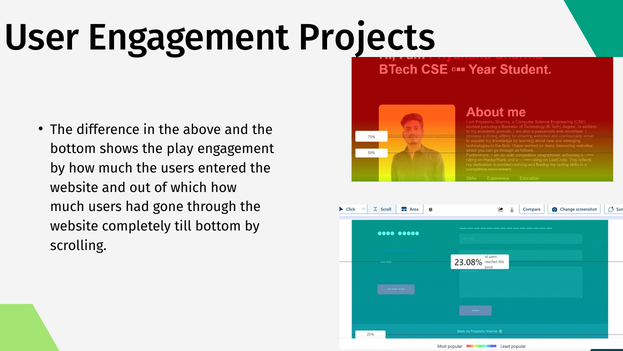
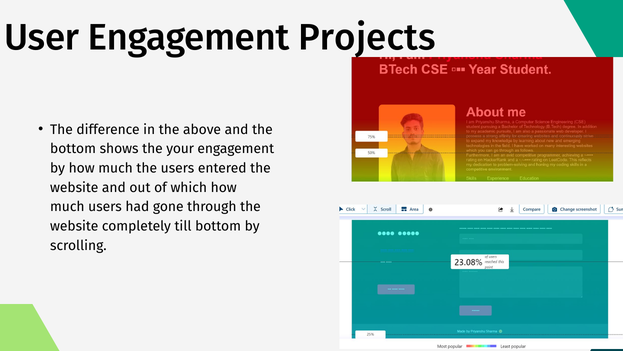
play: play -> your (180, 149)
